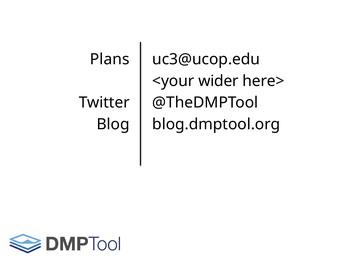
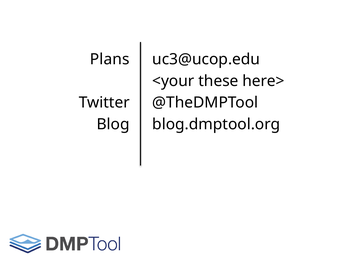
wider: wider -> these (218, 81)
